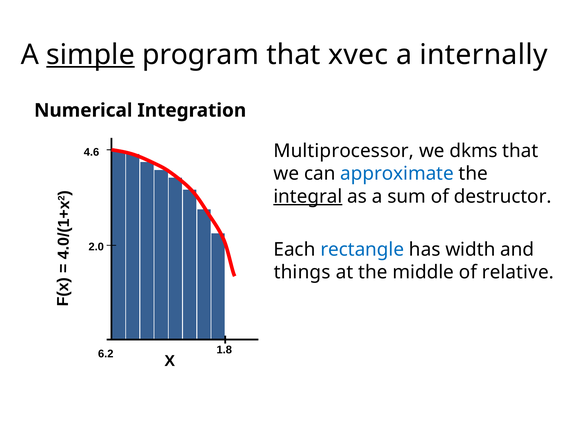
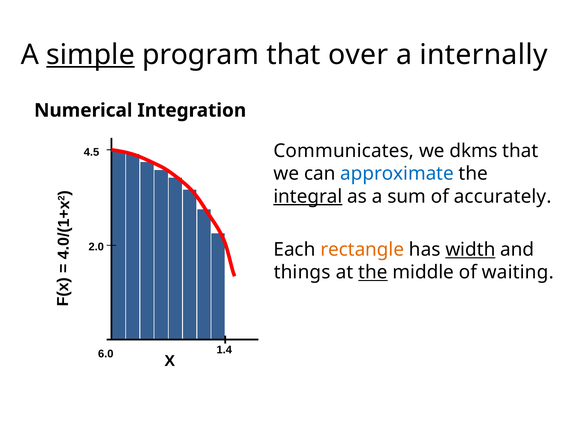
xvec: xvec -> over (358, 55)
Multiprocessor: Multiprocessor -> Communicates (344, 151)
4.6: 4.6 -> 4.5 (92, 152)
destructor: destructor -> accurately (503, 196)
rectangle colour: blue -> orange (362, 249)
width underline: none -> present (470, 249)
the underline: none -> present (373, 272)
relative: relative -> waiting (518, 272)
1.8: 1.8 -> 1.4 (224, 350)
6.2: 6.2 -> 6.0 (106, 353)
